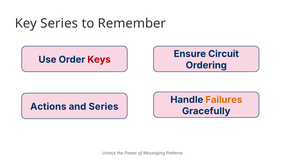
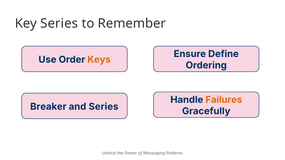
Circuit: Circuit -> Define (223, 54)
Keys colour: red -> orange (99, 60)
Actions: Actions -> Breaker (48, 107)
